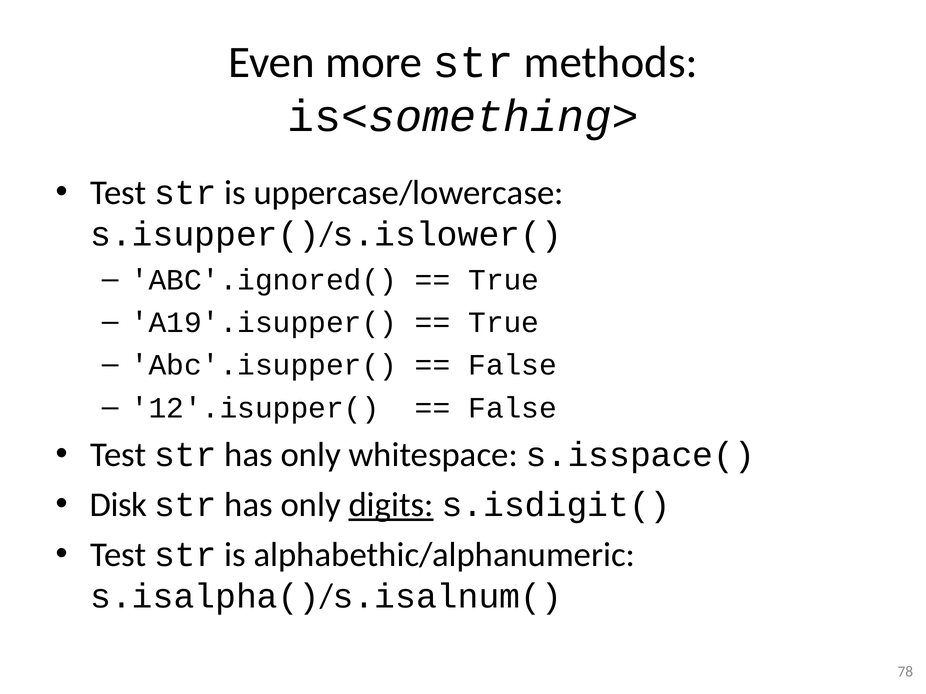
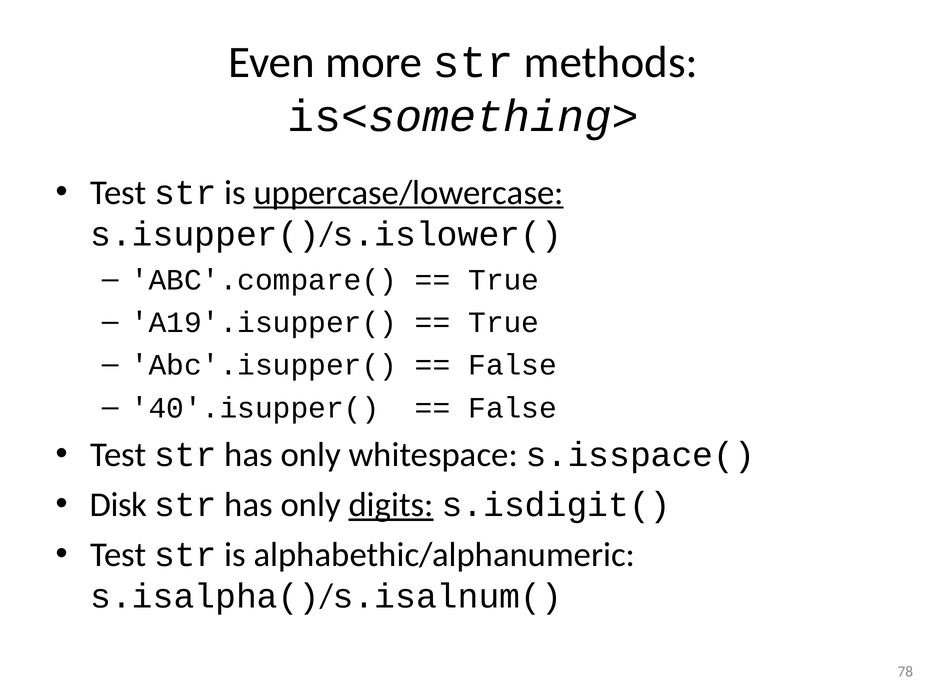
uppercase/lowercase underline: none -> present (409, 193)
ABC'.ignored(: ABC'.ignored( -> ABC'.compare( (264, 280)
12'.isupper(: 12'.isupper( -> 40'.isupper( (255, 408)
